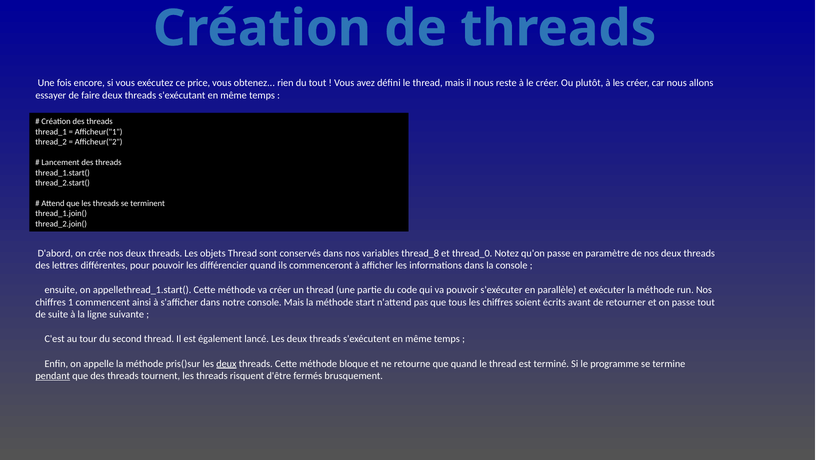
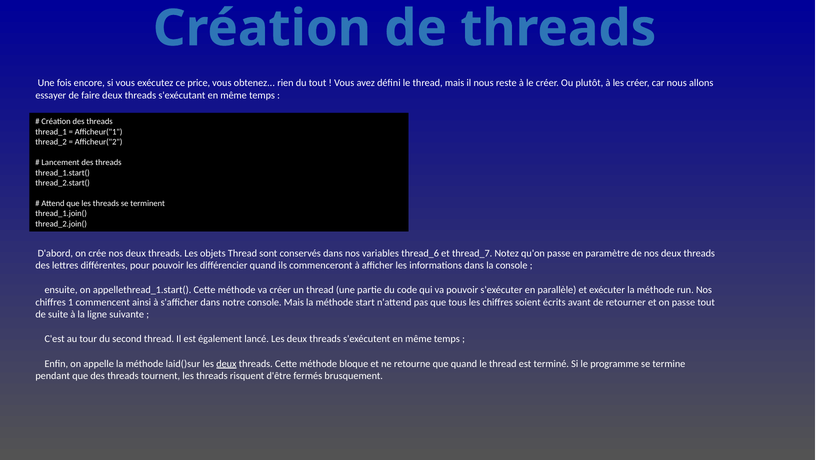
thread_8: thread_8 -> thread_6 (420, 253)
thread_0: thread_0 -> thread_7 (472, 253)
pris()sur: pris()sur -> laid()sur (183, 363)
pendant underline: present -> none (53, 376)
